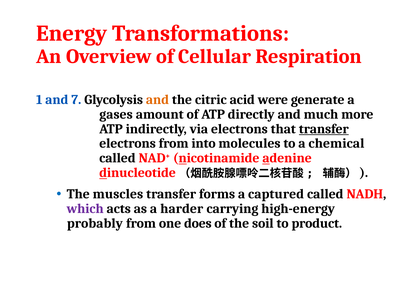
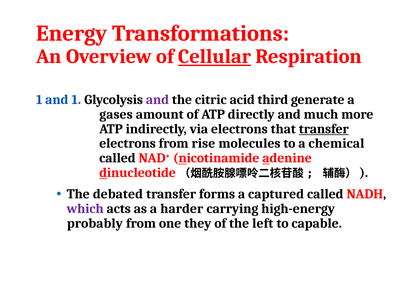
Cellular underline: none -> present (215, 57)
and 7: 7 -> 1 (76, 100)
and colour: orange -> purple (157, 100)
were: were -> third (273, 100)
into: into -> rise (203, 144)
muscles: muscles -> debated (118, 194)
does: does -> they (198, 224)
soil: soil -> left (263, 224)
product: product -> capable (317, 224)
